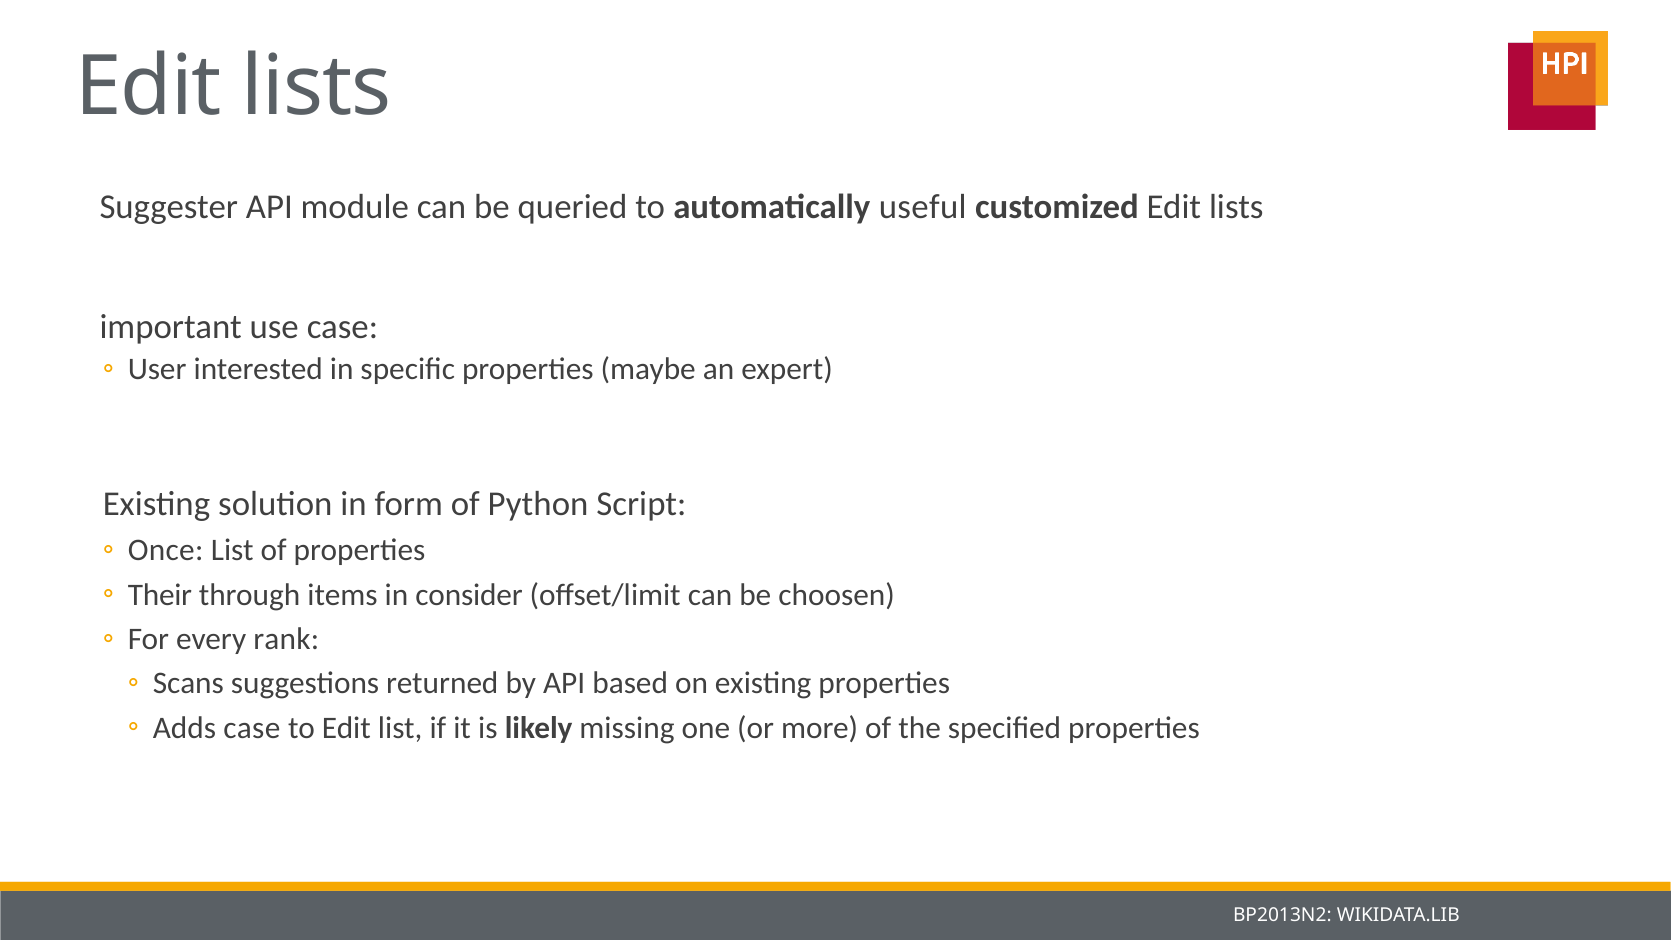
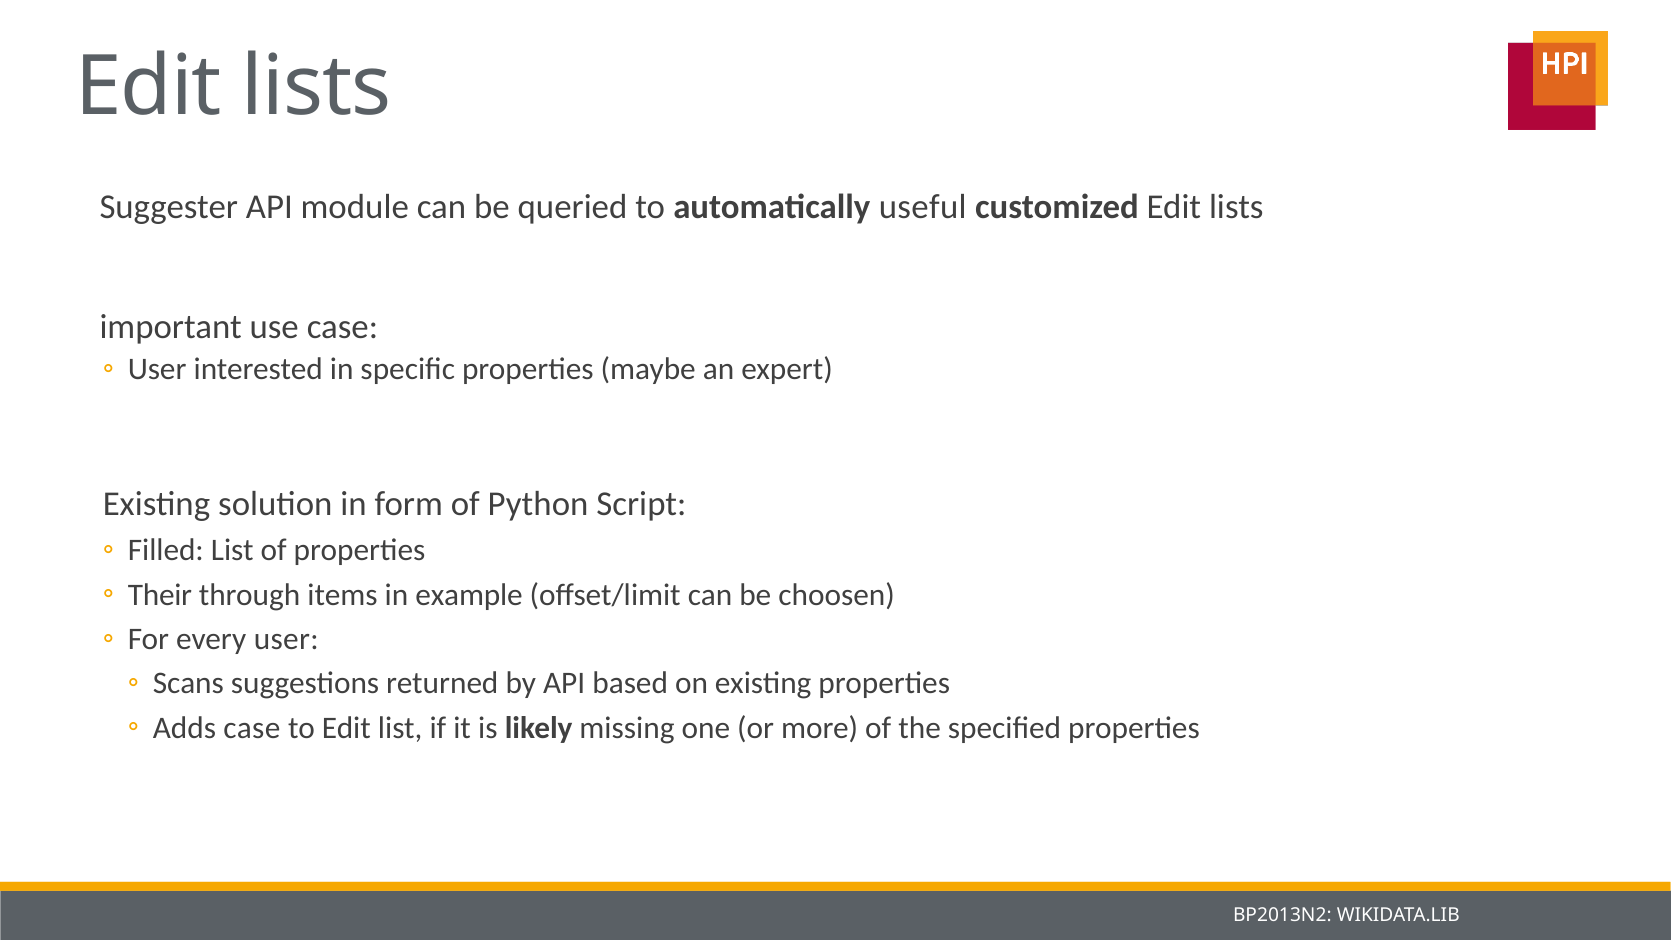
Once: Once -> Filled (166, 551)
consider: consider -> example (469, 595)
every rank: rank -> user (286, 639)
